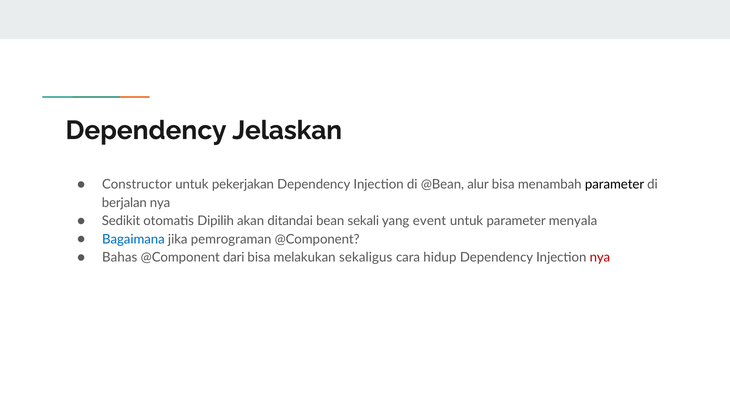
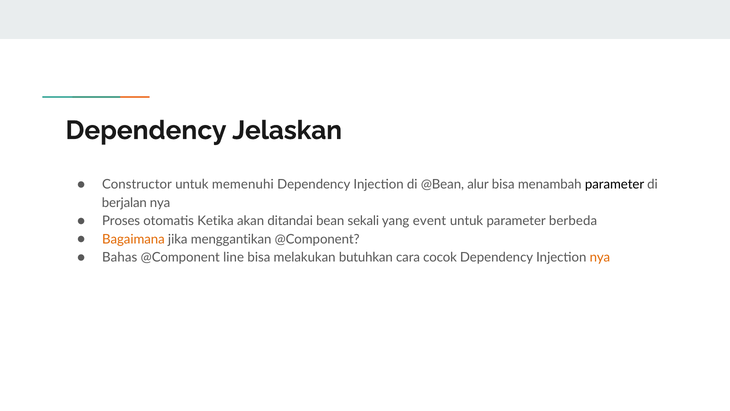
pekerjakan: pekerjakan -> memenuhi (243, 184)
Sedikit: Sedikit -> Proses (121, 221)
Dipilih: Dipilih -> Ketika (216, 221)
menyala: menyala -> berbeda (573, 221)
Bagaimana colour: blue -> orange (133, 239)
pemrograman: pemrograman -> menggantikan (231, 239)
dari: dari -> line (234, 257)
sekaligus: sekaligus -> butuhkan (366, 257)
hidup: hidup -> cocok (440, 257)
nya colour: red -> orange (600, 257)
